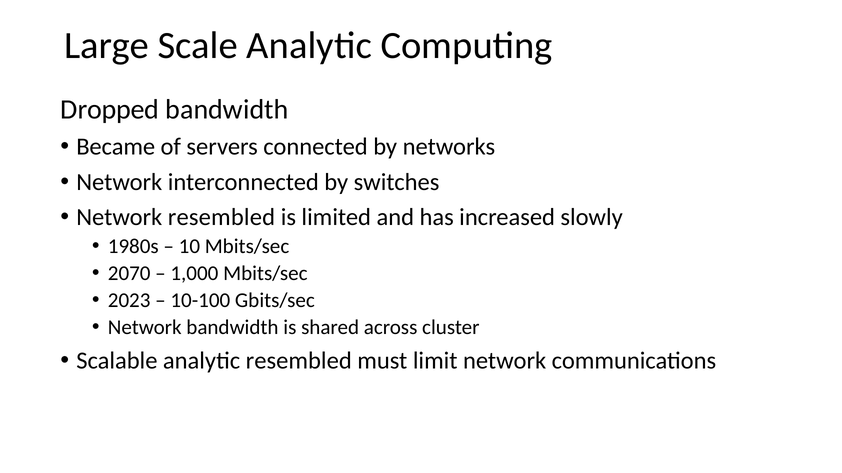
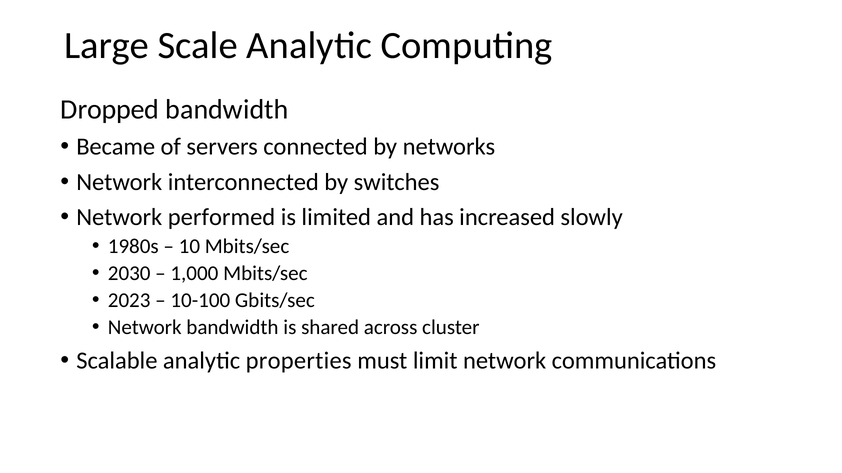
Network resembled: resembled -> performed (222, 217)
2070: 2070 -> 2030 (129, 274)
analytic resembled: resembled -> properties (299, 361)
